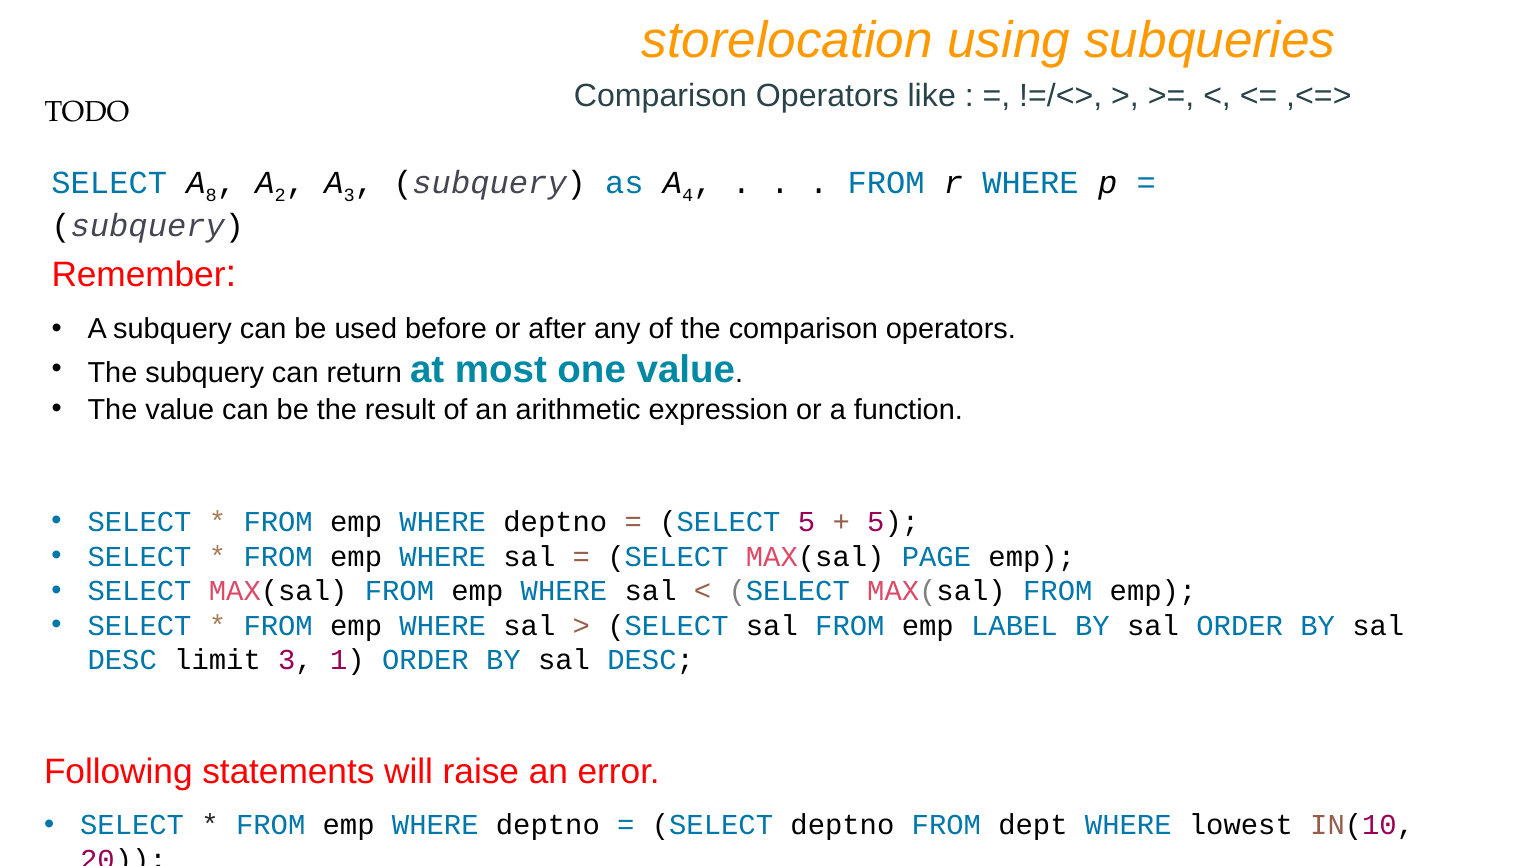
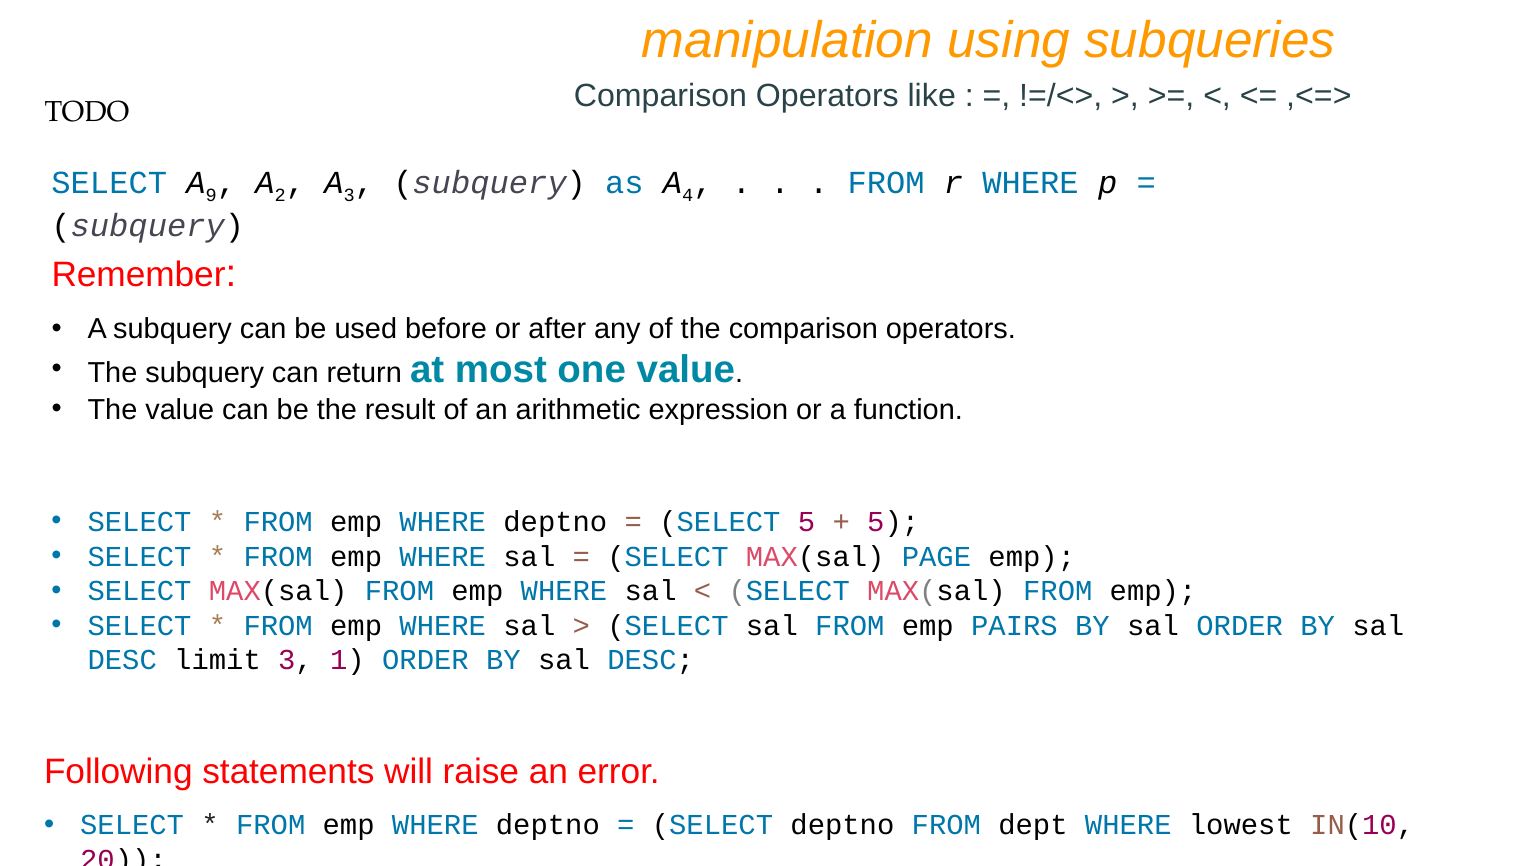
storelocation: storelocation -> manipulation (788, 40)
8: 8 -> 9 (211, 195)
LABEL: LABEL -> PAIRS (1014, 626)
